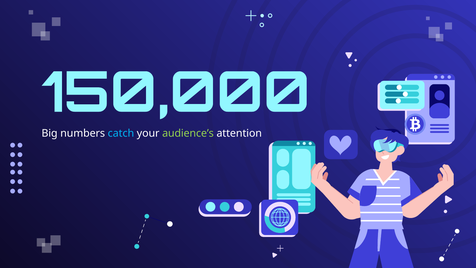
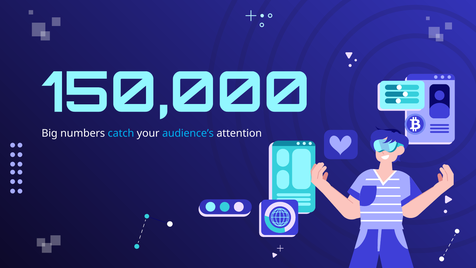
audience’s colour: light green -> light blue (188, 133)
